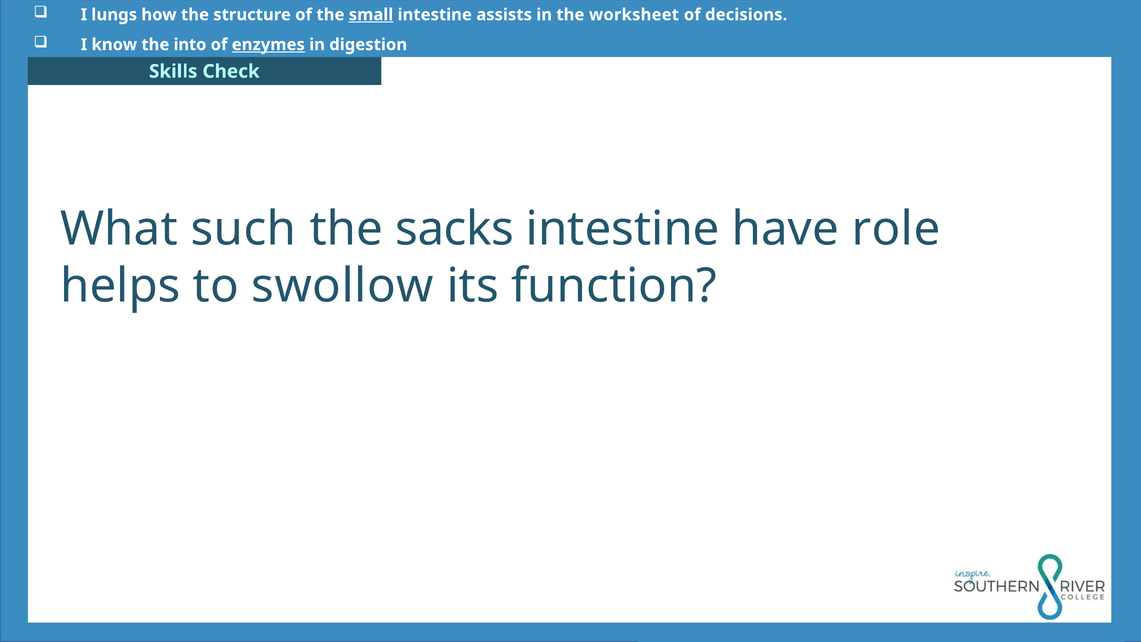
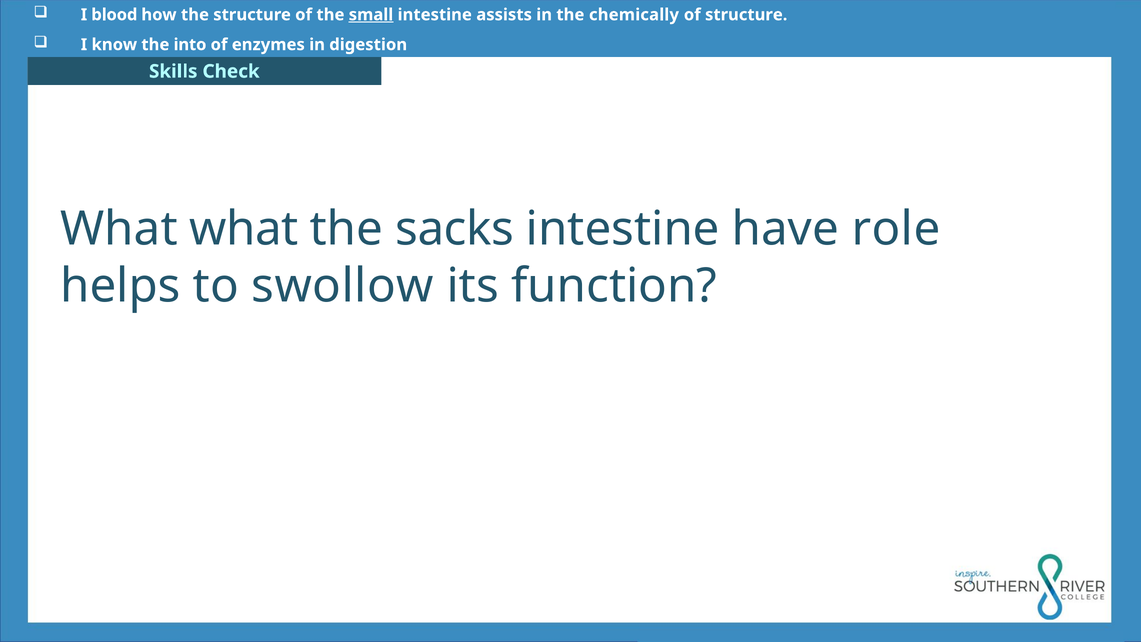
lungs: lungs -> blood (114, 15)
worksheet: worksheet -> chemically (634, 15)
of decisions: decisions -> structure (746, 15)
enzymes underline: present -> none (268, 45)
What such: such -> what (244, 229)
